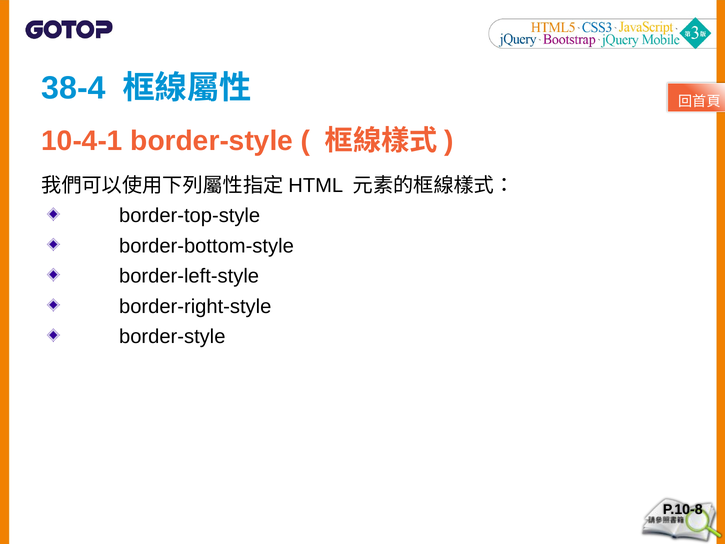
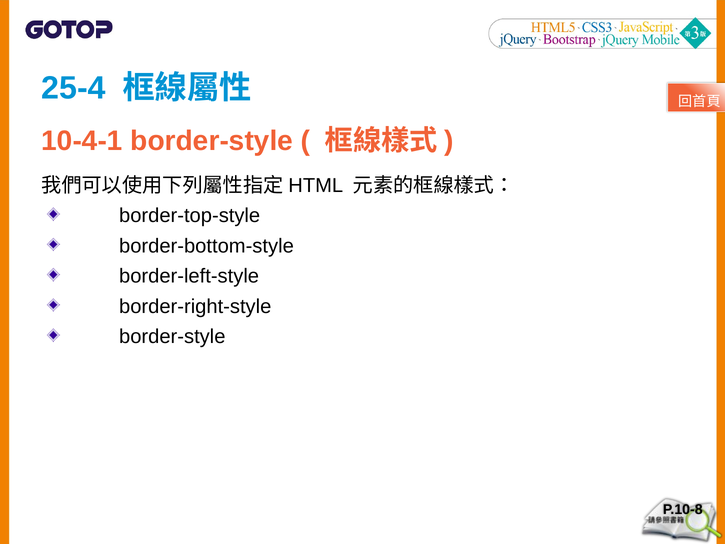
38-4: 38-4 -> 25-4 (74, 88)
